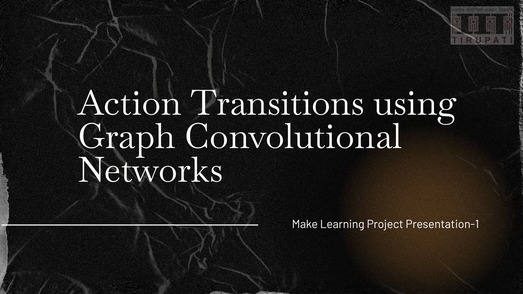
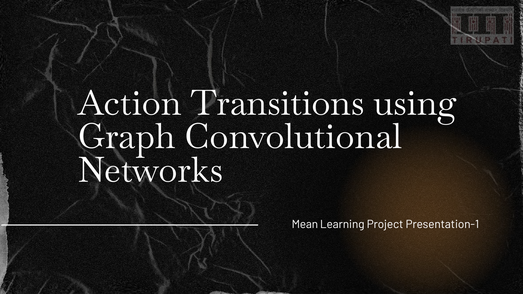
Make: Make -> Mean (305, 225)
